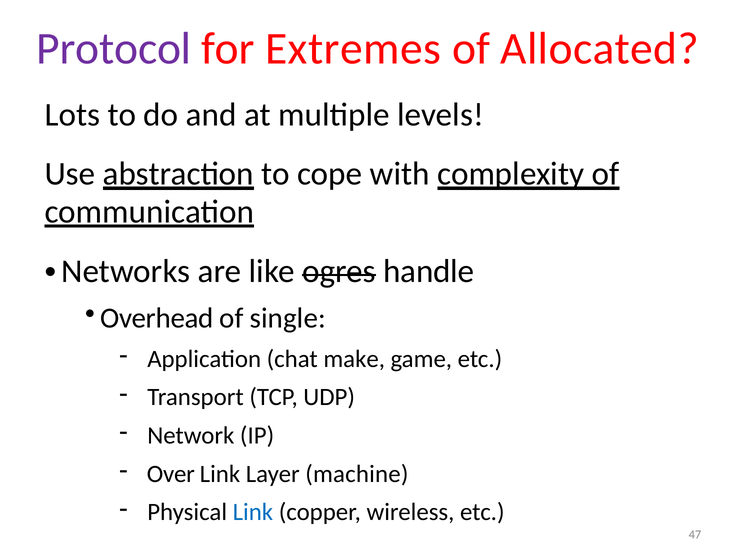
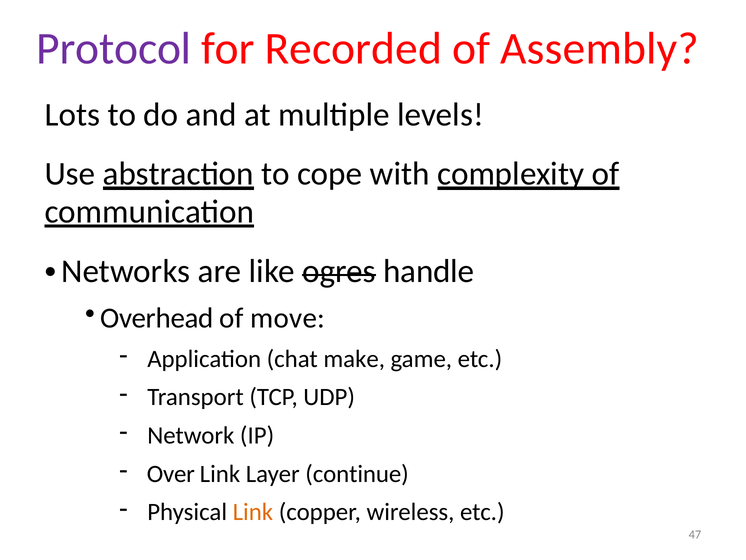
Extremes: Extremes -> Recorded (353, 49)
Allocated: Allocated -> Assembly (600, 49)
single: single -> move (288, 318)
machine: machine -> continue (357, 473)
Link colour: blue -> orange (253, 512)
